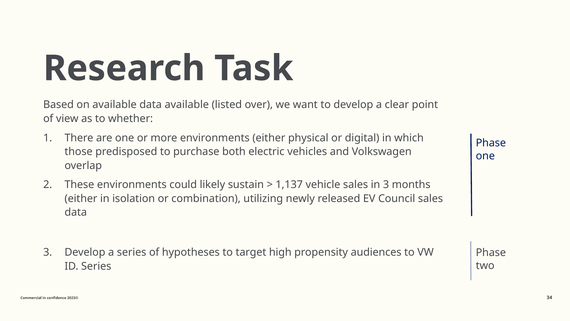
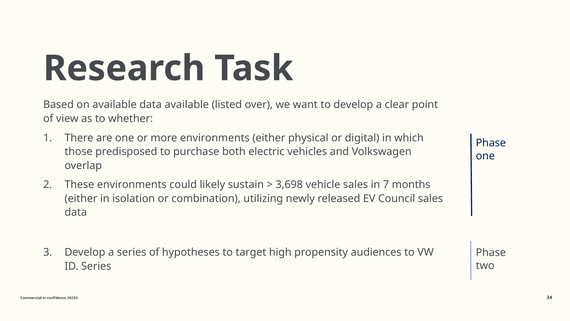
1,137: 1,137 -> 3,698 (289, 185)
in 3: 3 -> 7 (386, 185)
